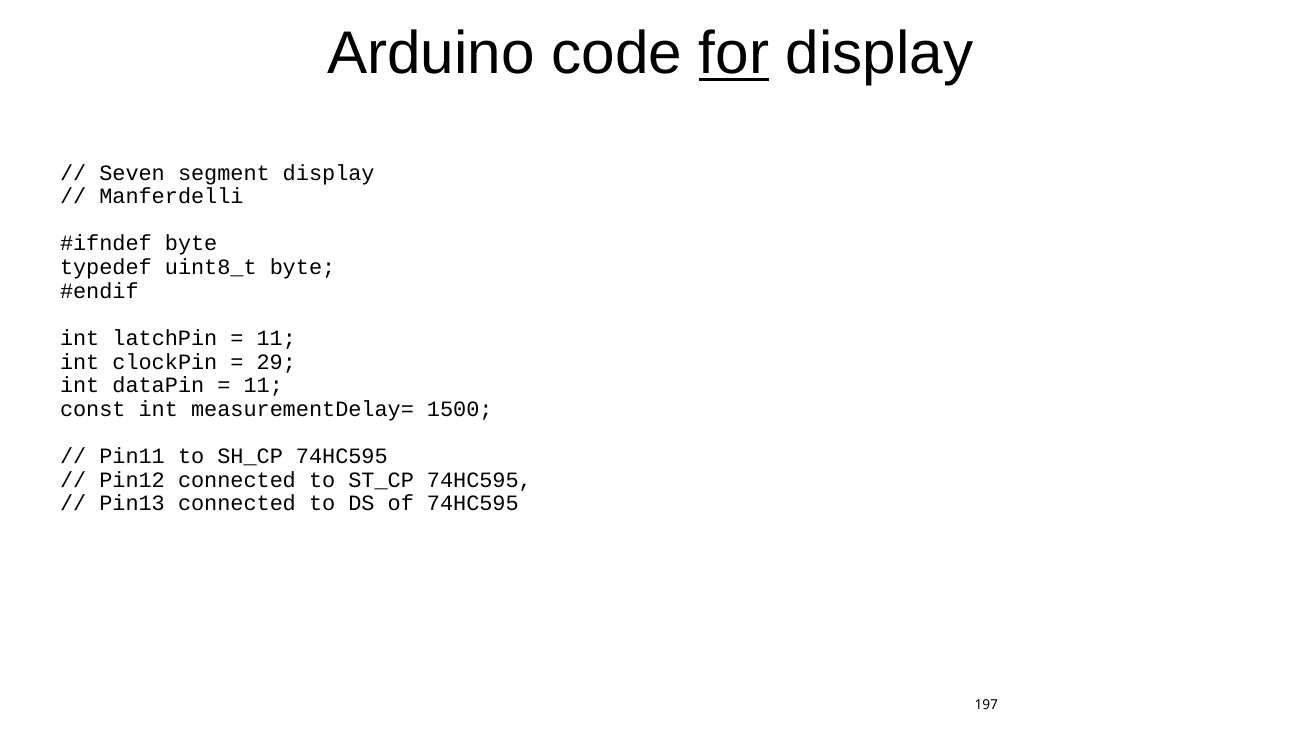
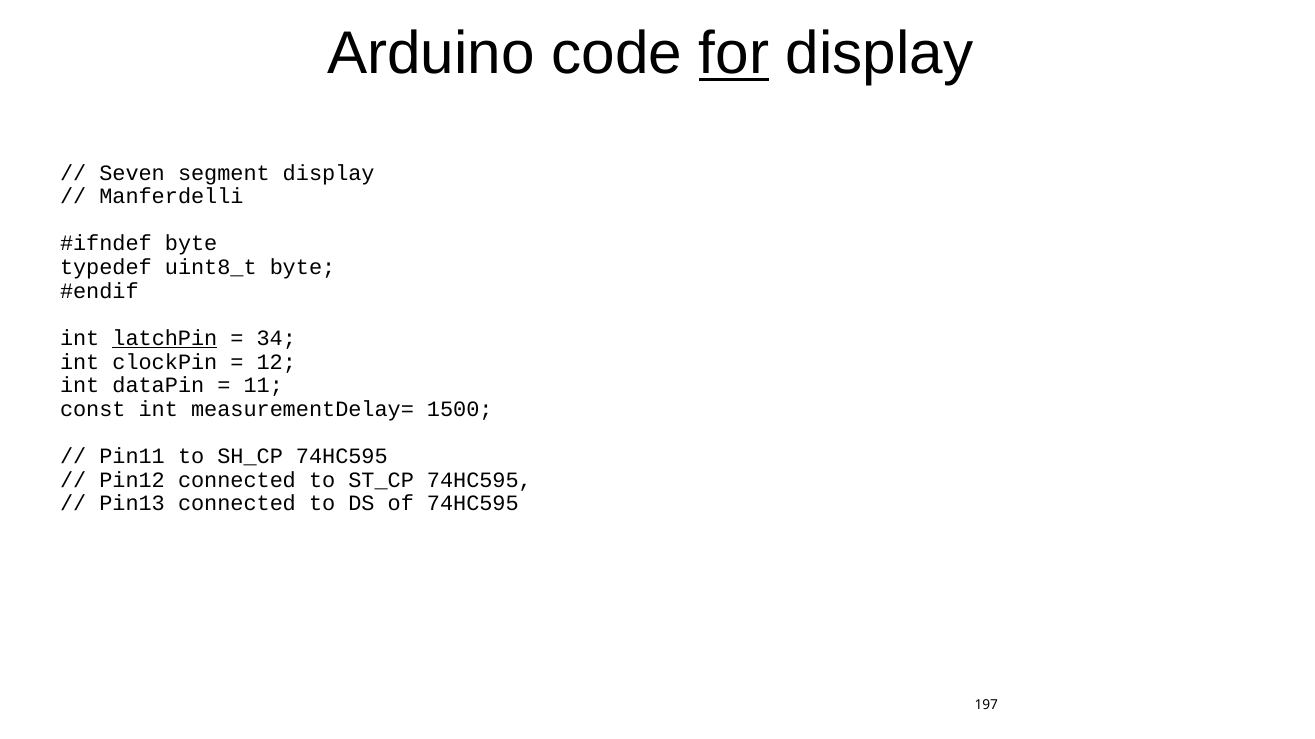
latchPin underline: none -> present (165, 339)
11: 11 -> 34 (276, 339)
29: 29 -> 12 (276, 362)
